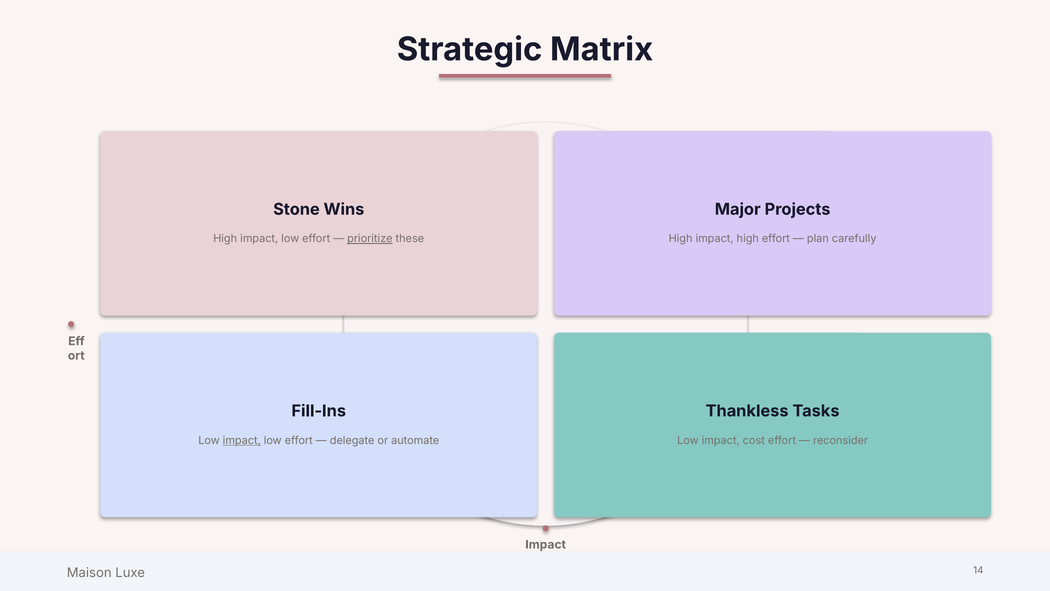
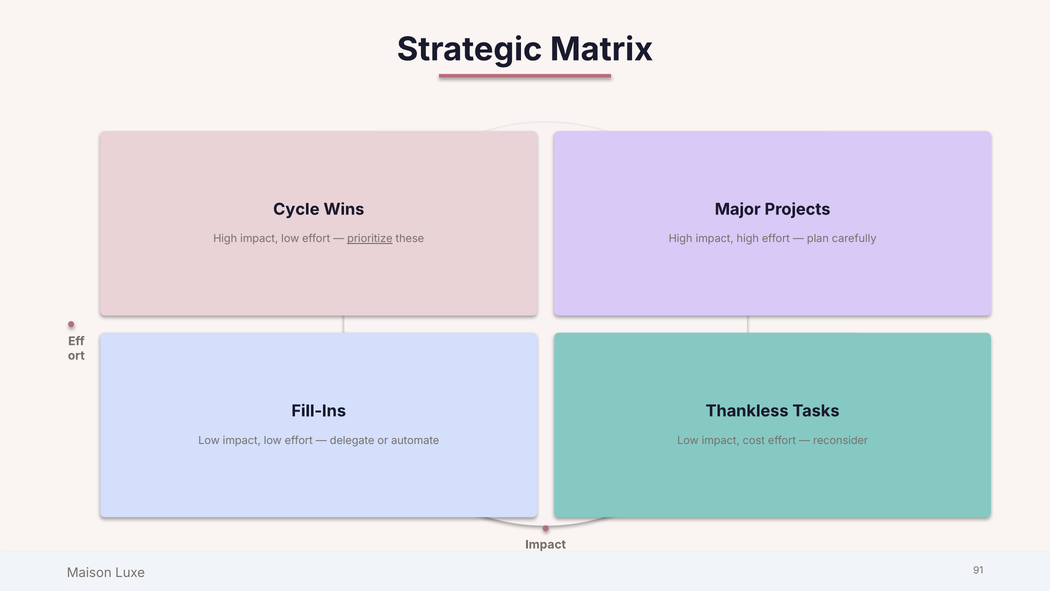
Stone: Stone -> Cycle (296, 209)
impact underline: present -> none (242, 440)
14: 14 -> 91 (978, 570)
